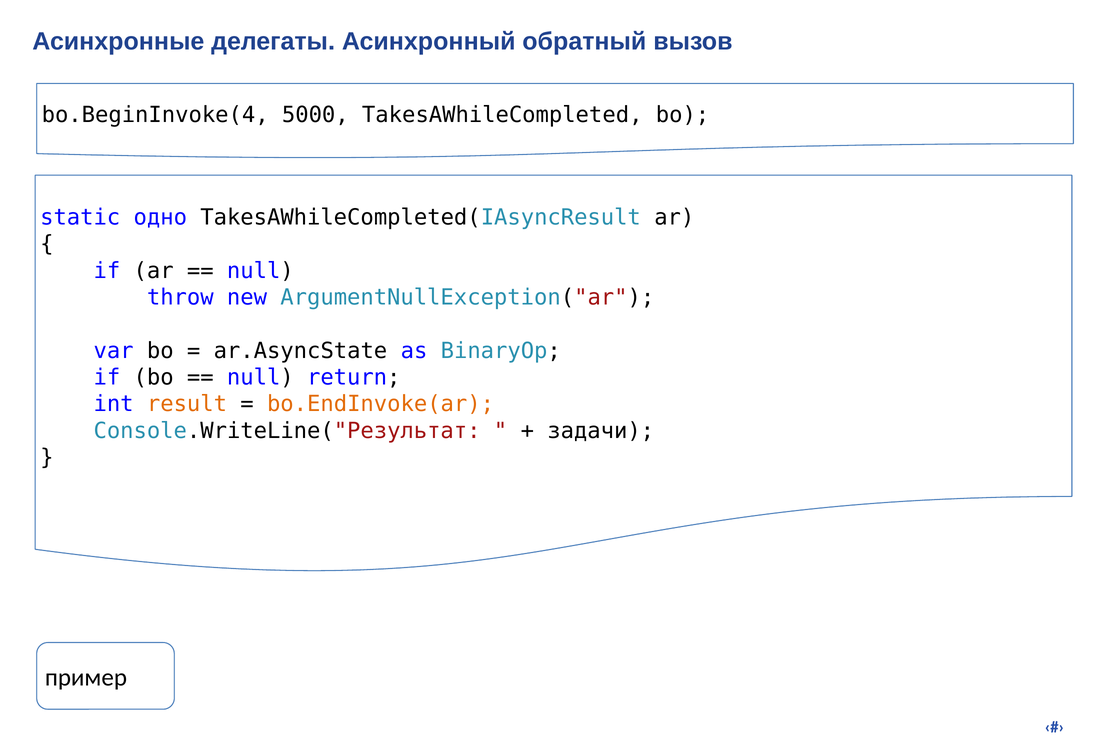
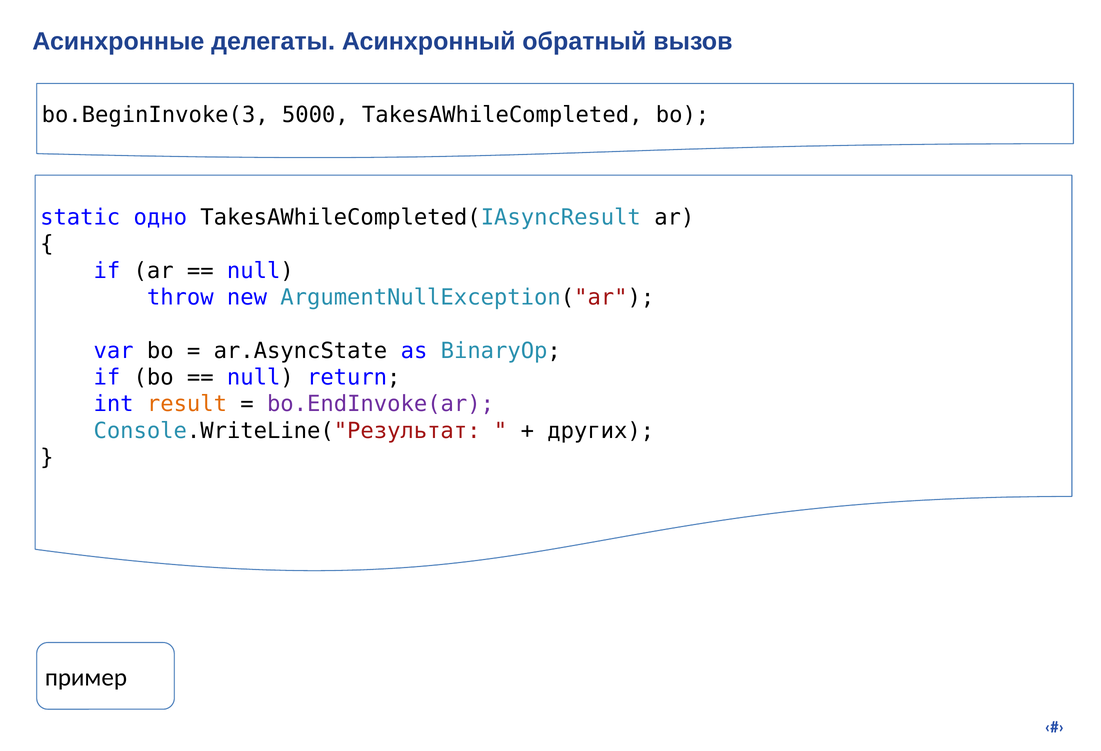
bo.BeginInvoke(4: bo.BeginInvoke(4 -> bo.BeginInvoke(3 (155, 115)
bo.EndInvoke(ar colour: orange -> purple (381, 404)
задачи: задачи -> других (601, 431)
